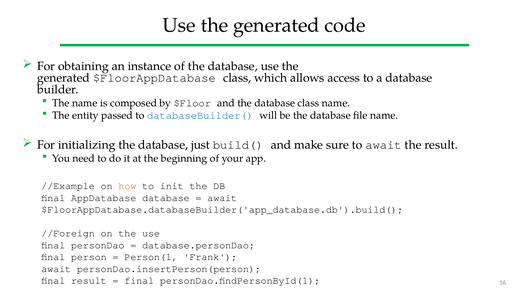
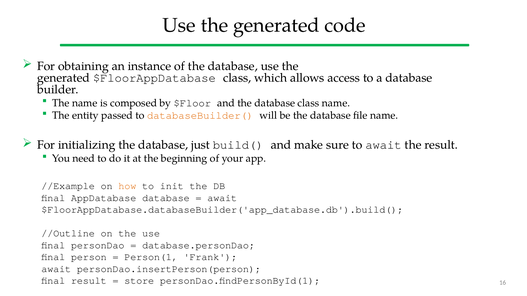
databaseBuilder( colour: blue -> orange (200, 116)
//Foreign: //Foreign -> //Outline (68, 234)
final: final -> store (139, 281)
